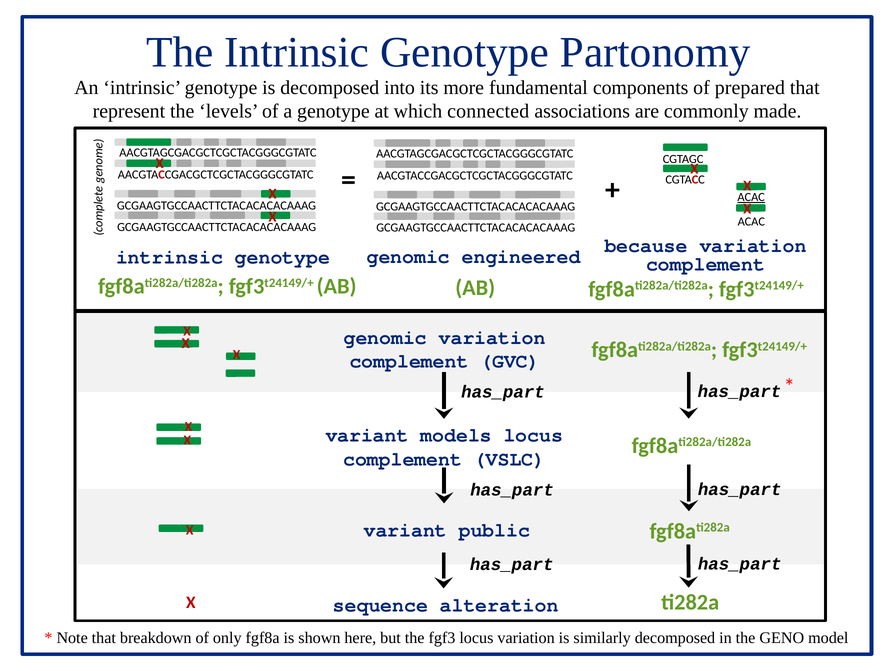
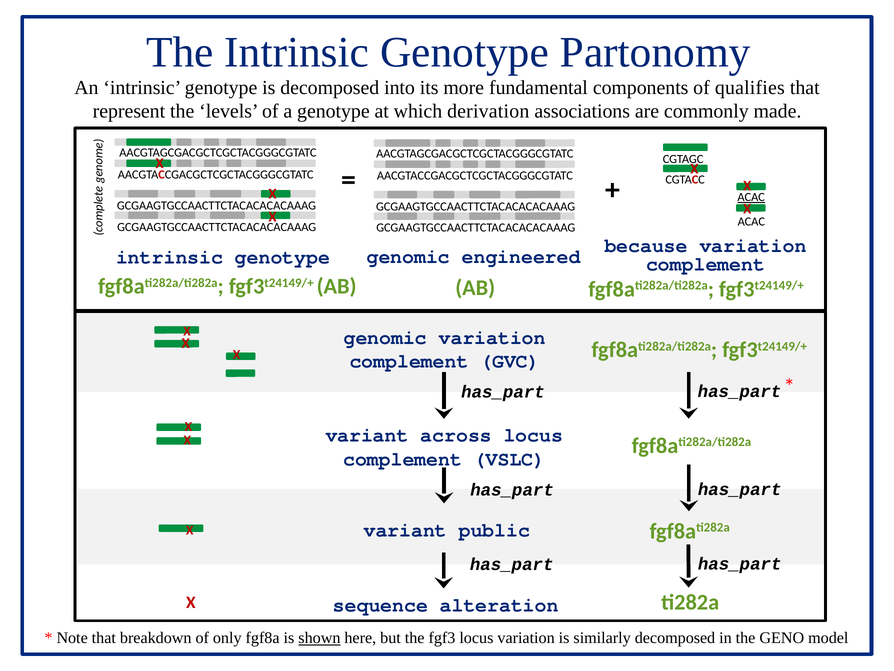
prepared: prepared -> qualifies (750, 87)
connected: connected -> derivation (488, 111)
models: models -> across (456, 435)
shown underline: none -> present (319, 638)
